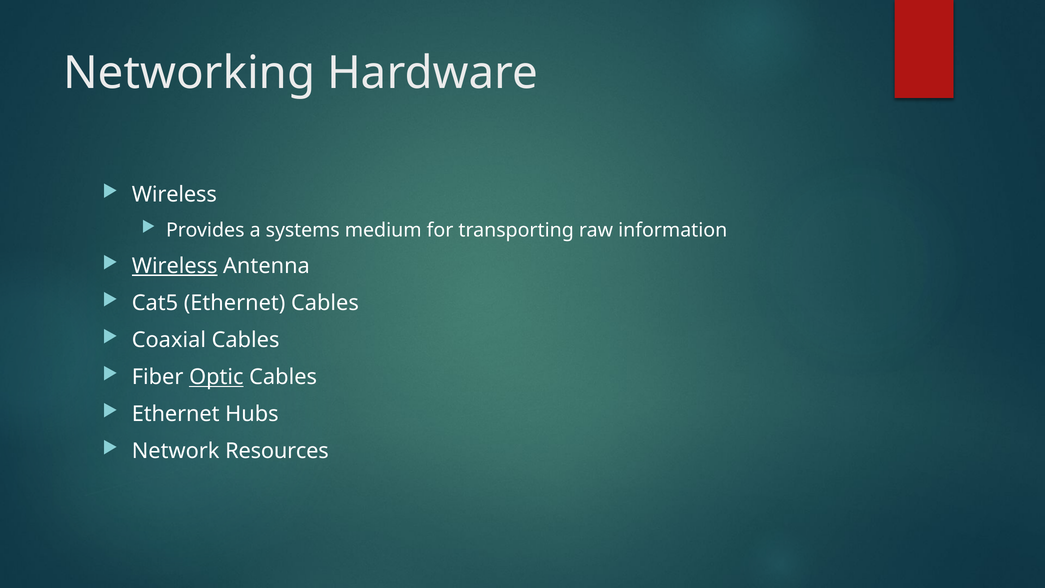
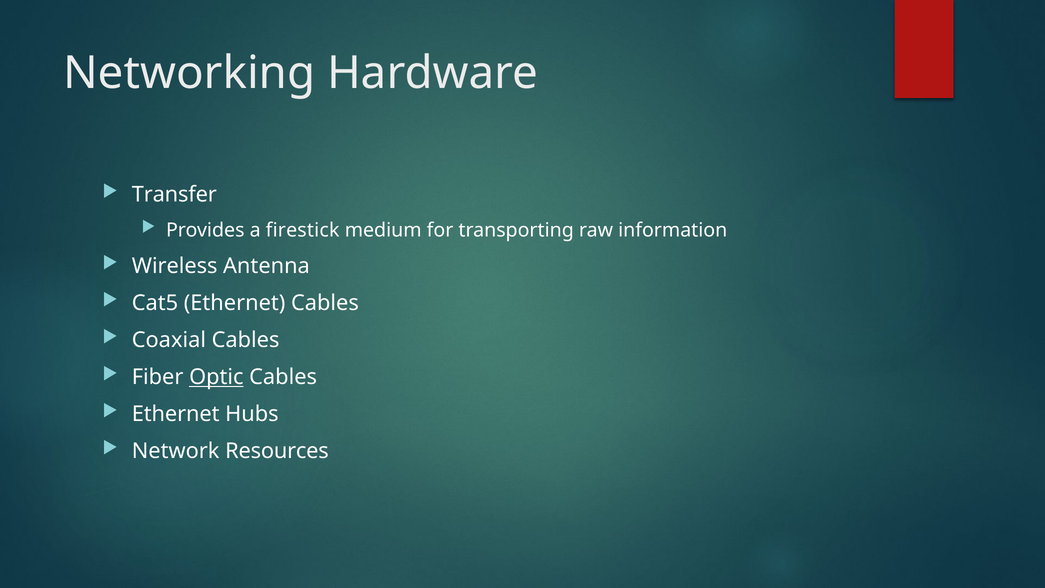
Wireless: Wireless -> Transfer (174, 194)
systems: systems -> firestick (303, 230)
Wireless underline: present -> none (175, 266)
